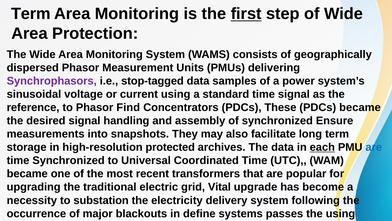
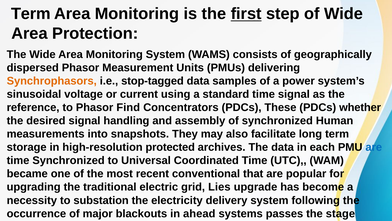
Synchrophasors colour: purple -> orange (52, 81)
PDCs became: became -> whether (360, 107)
Ensure: Ensure -> Human (335, 120)
each underline: present -> none (322, 147)
transformers: transformers -> conventional (206, 173)
Vital: Vital -> Lies (219, 187)
define: define -> ahead (199, 213)
the using: using -> stage (340, 213)
